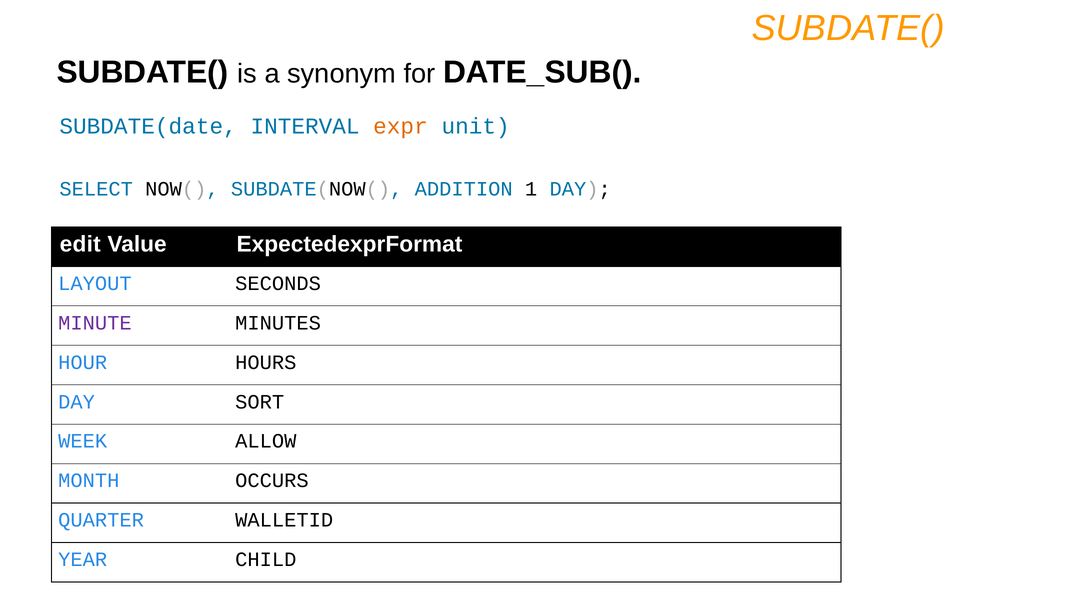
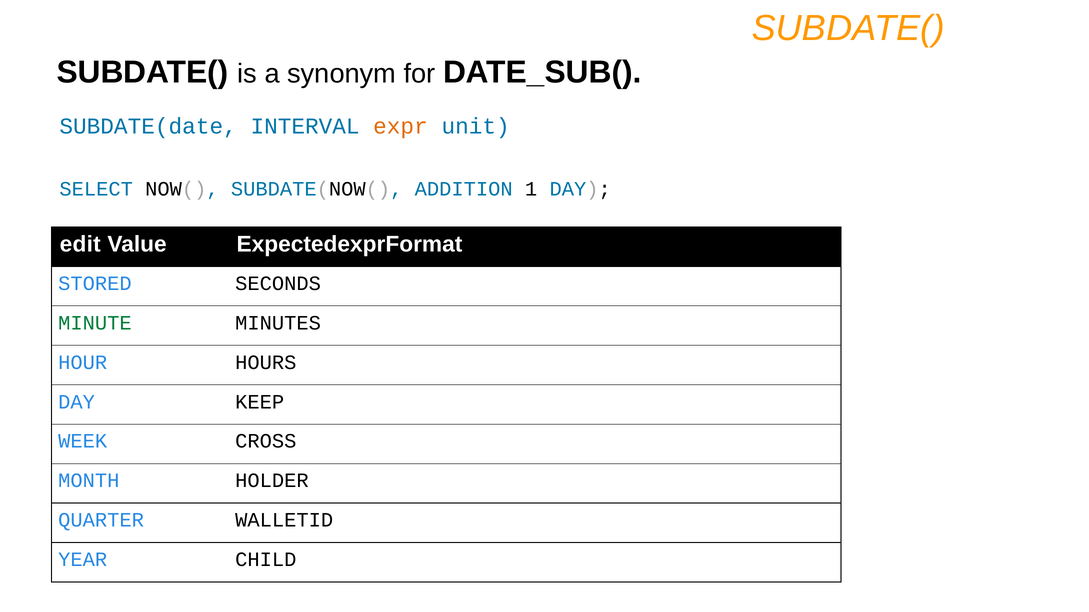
LAYOUT: LAYOUT -> STORED (95, 284)
MINUTE colour: purple -> green (95, 323)
SORT: SORT -> KEEP (260, 402)
ALLOW: ALLOW -> CROSS (266, 442)
OCCURS: OCCURS -> HOLDER (272, 481)
